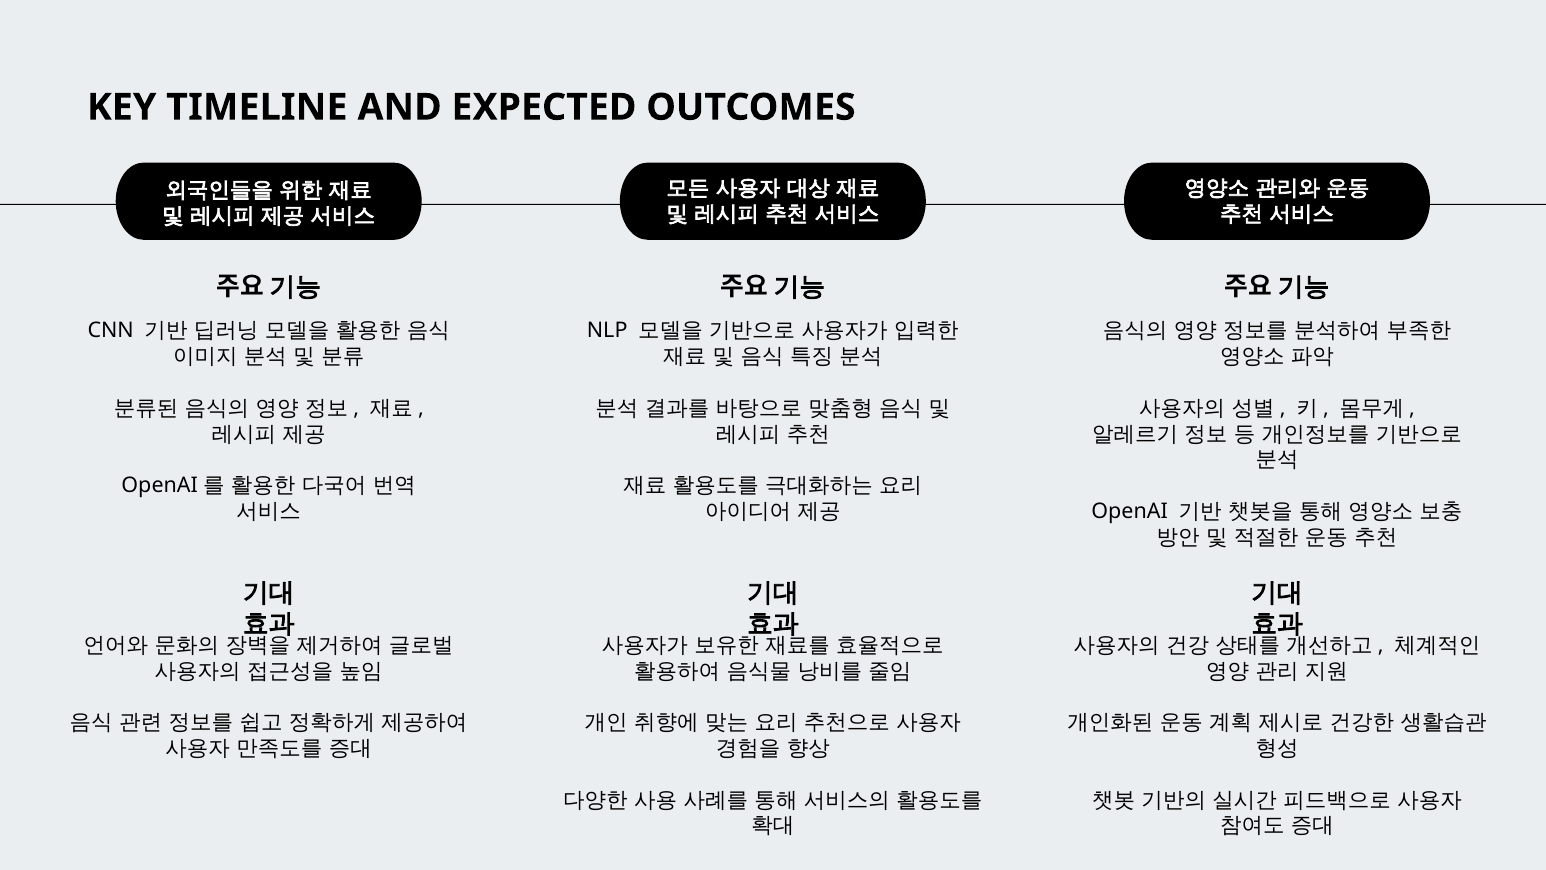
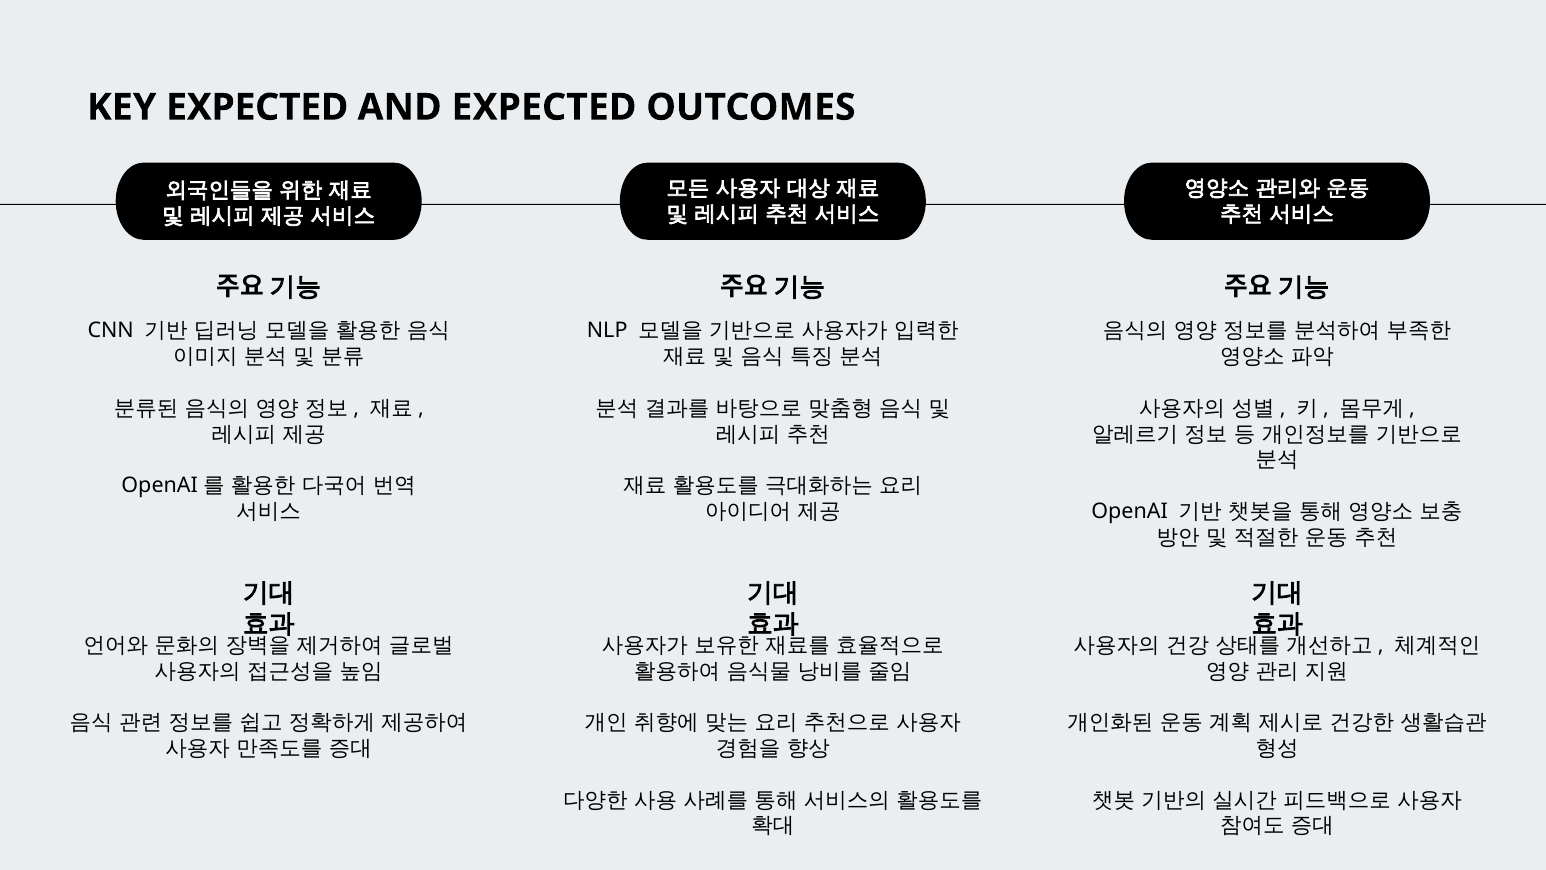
KEY TIMELINE: TIMELINE -> EXPECTED (257, 107)
